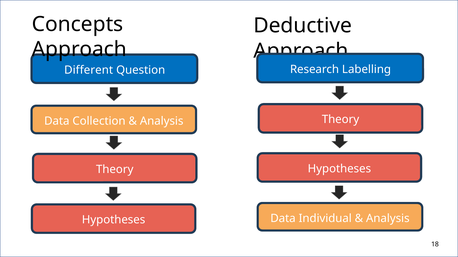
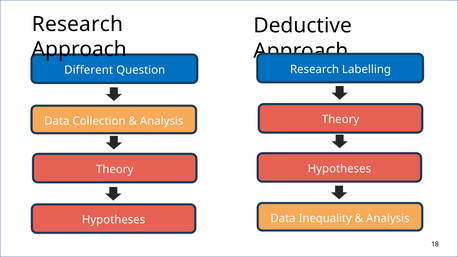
Concepts: Concepts -> Research (78, 24)
Individual: Individual -> Inequality (325, 219)
